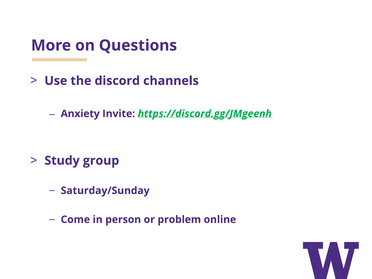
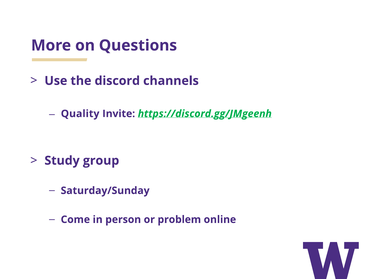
Anxiety: Anxiety -> Quality (80, 114)
